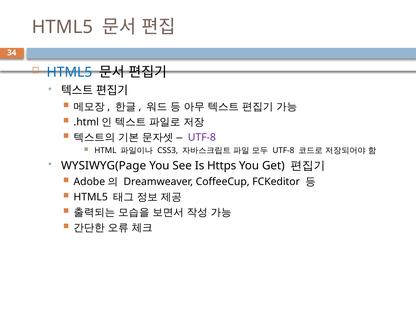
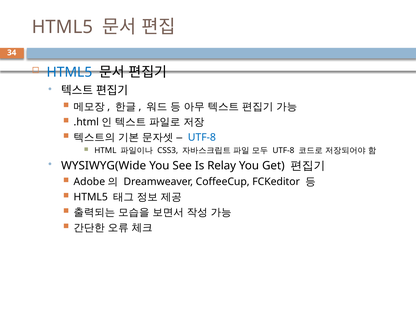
UTF-8 colour: purple -> blue (202, 137)
WYSIWYG(Page: WYSIWYG(Page -> WYSIWYG(Wide (104, 166)
Https: Https -> Relay (222, 166)
